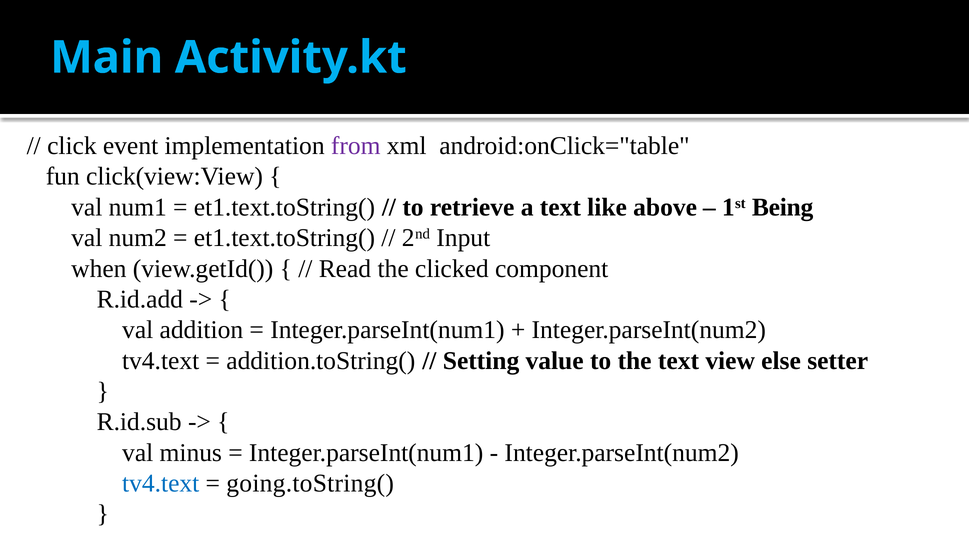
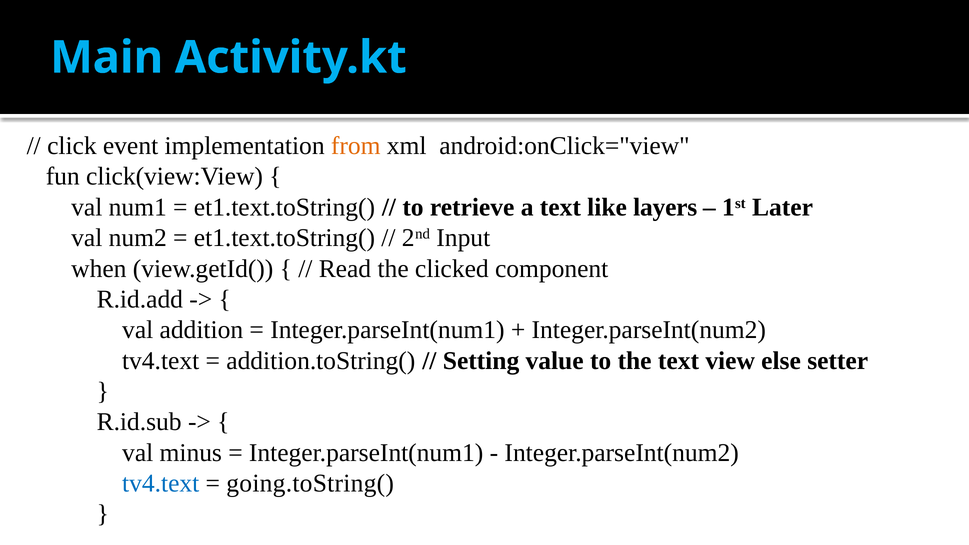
from colour: purple -> orange (356, 146)
android:onClick="table: android:onClick="table -> android:onClick="view (564, 146)
above: above -> layers (665, 207)
Being: Being -> Later (783, 207)
